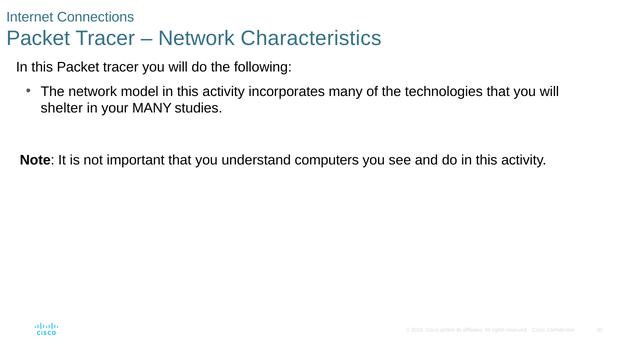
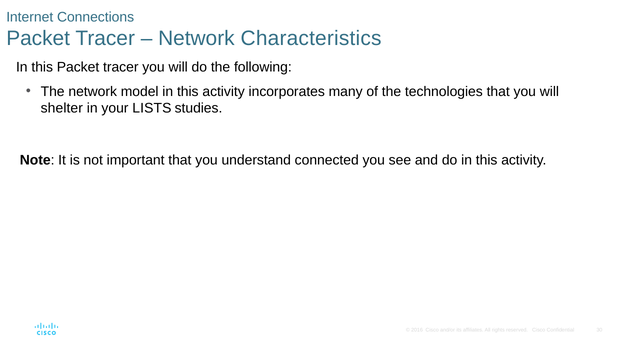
your MANY: MANY -> LISTS (152, 108)
computers: computers -> connected (327, 160)
